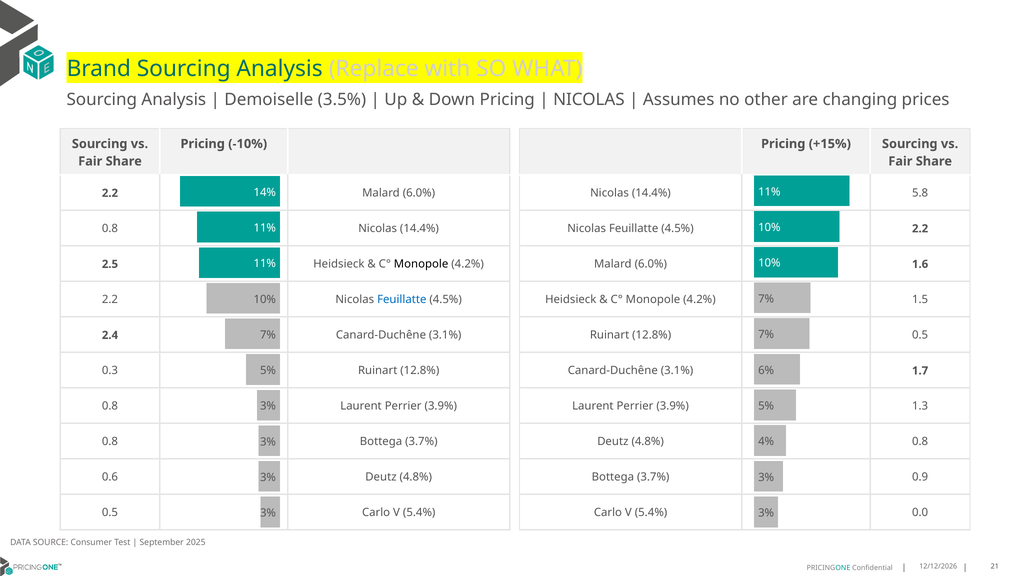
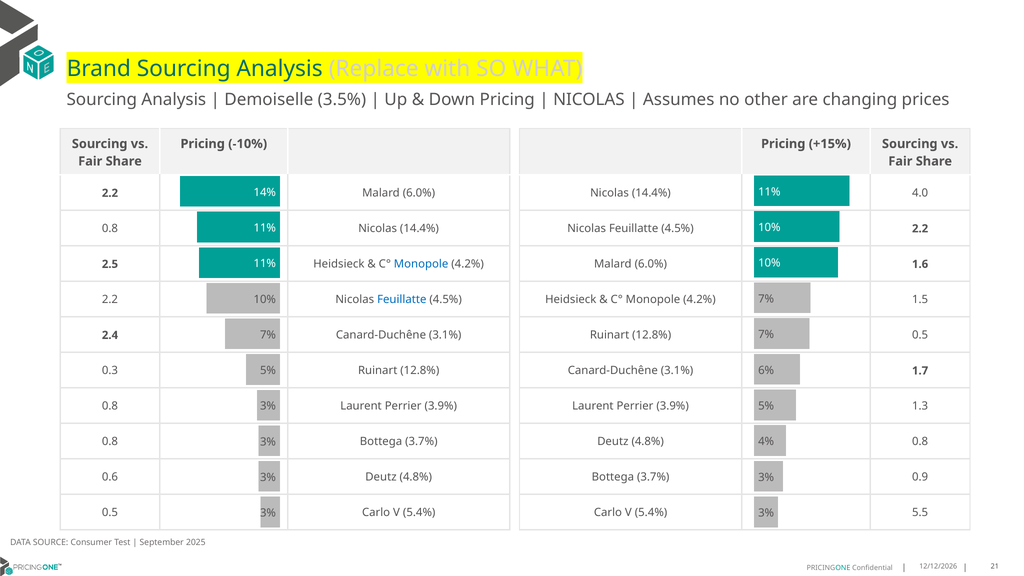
5.8: 5.8 -> 4.0 (920, 193)
Monopole colour: black -> blue (421, 264)
0.0: 0.0 -> 5.5 (920, 513)
